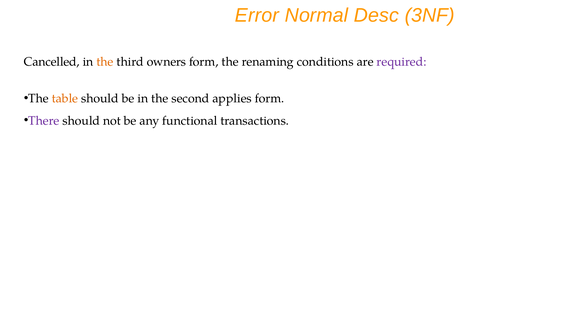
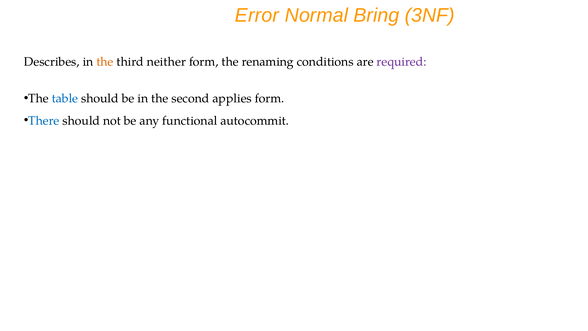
Desc: Desc -> Bring (376, 15)
Cancelled: Cancelled -> Describes (52, 62)
owners: owners -> neither (166, 62)
table colour: orange -> blue (65, 98)
There colour: purple -> blue (44, 121)
transactions: transactions -> autocommit (255, 121)
